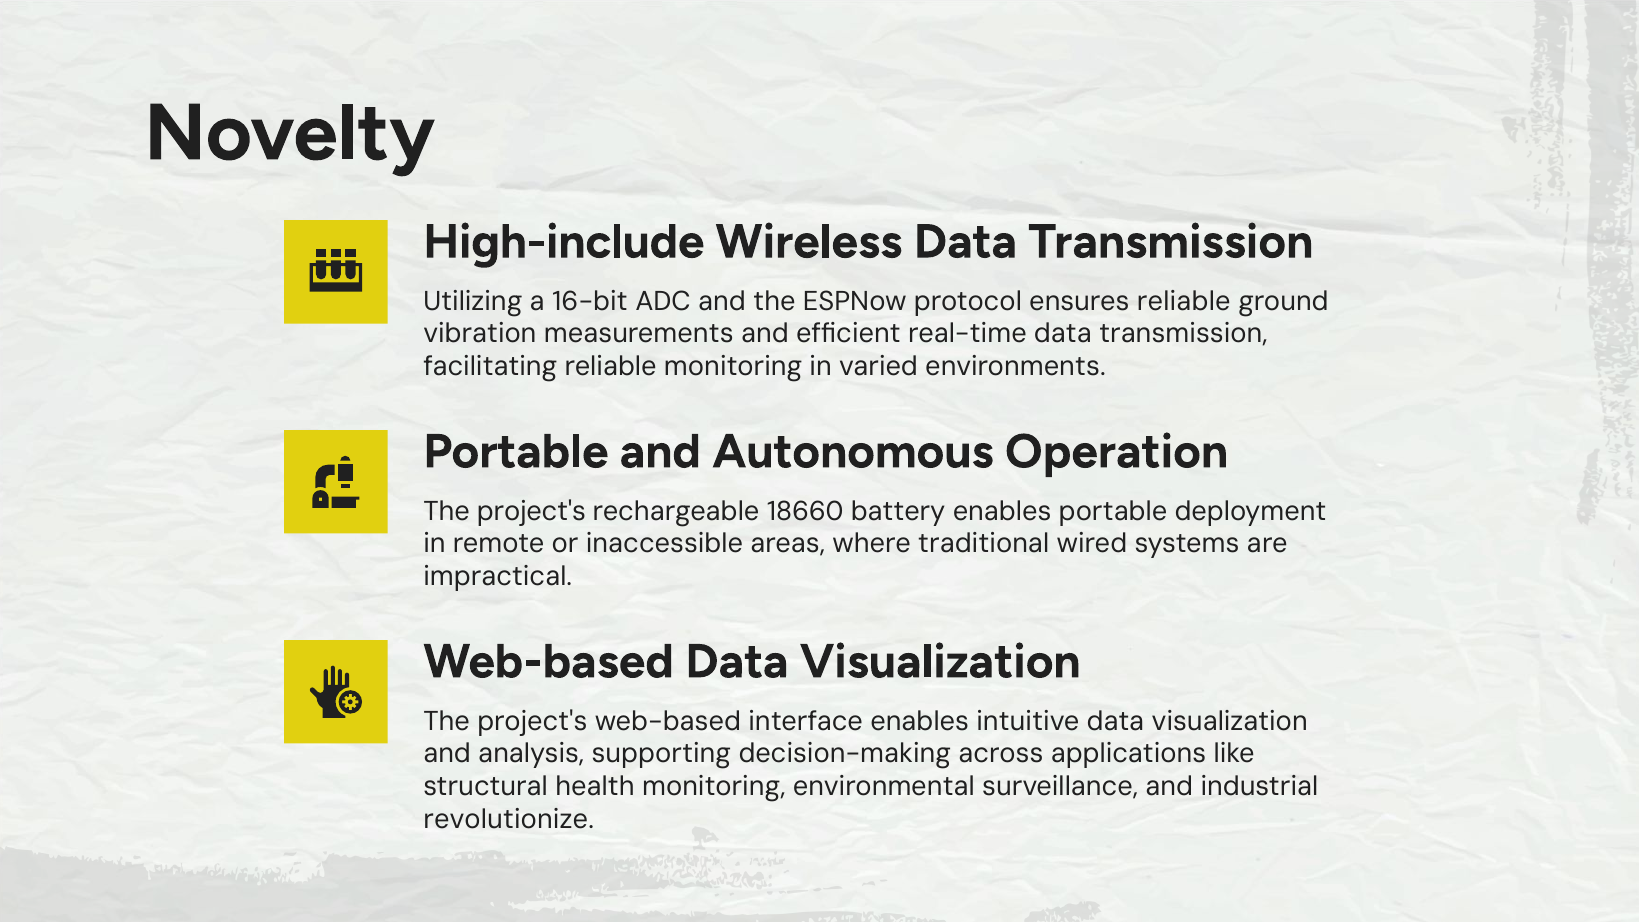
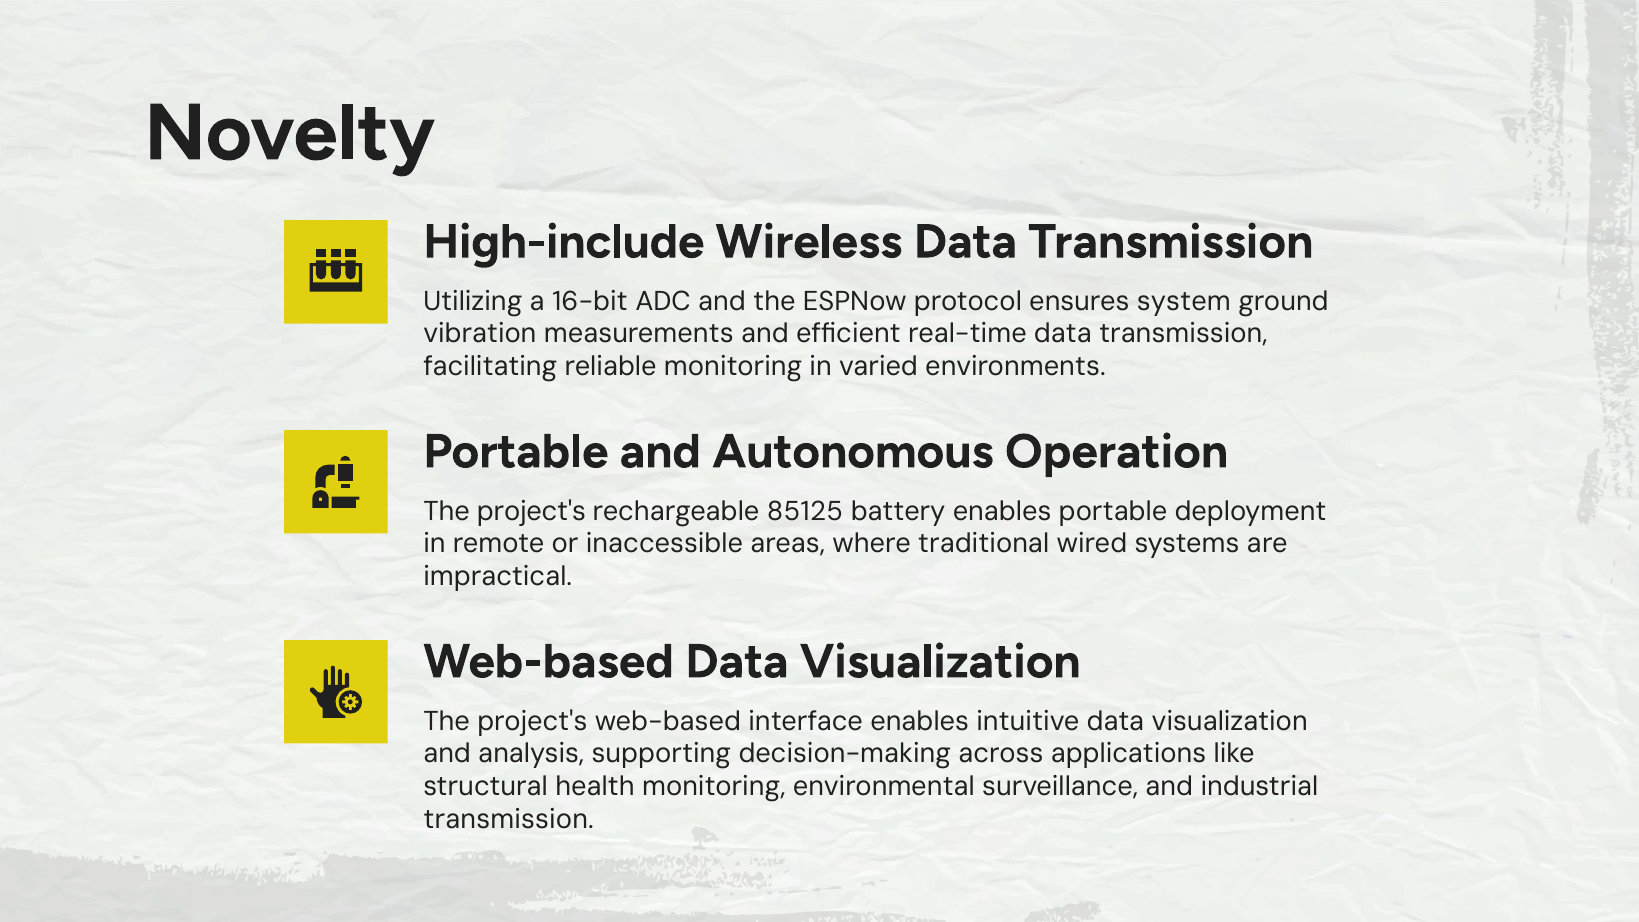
ensures reliable: reliable -> system (1184, 301)
18660: 18660 -> 85125 (805, 511)
revolutionize: revolutionize -> transmission (509, 819)
